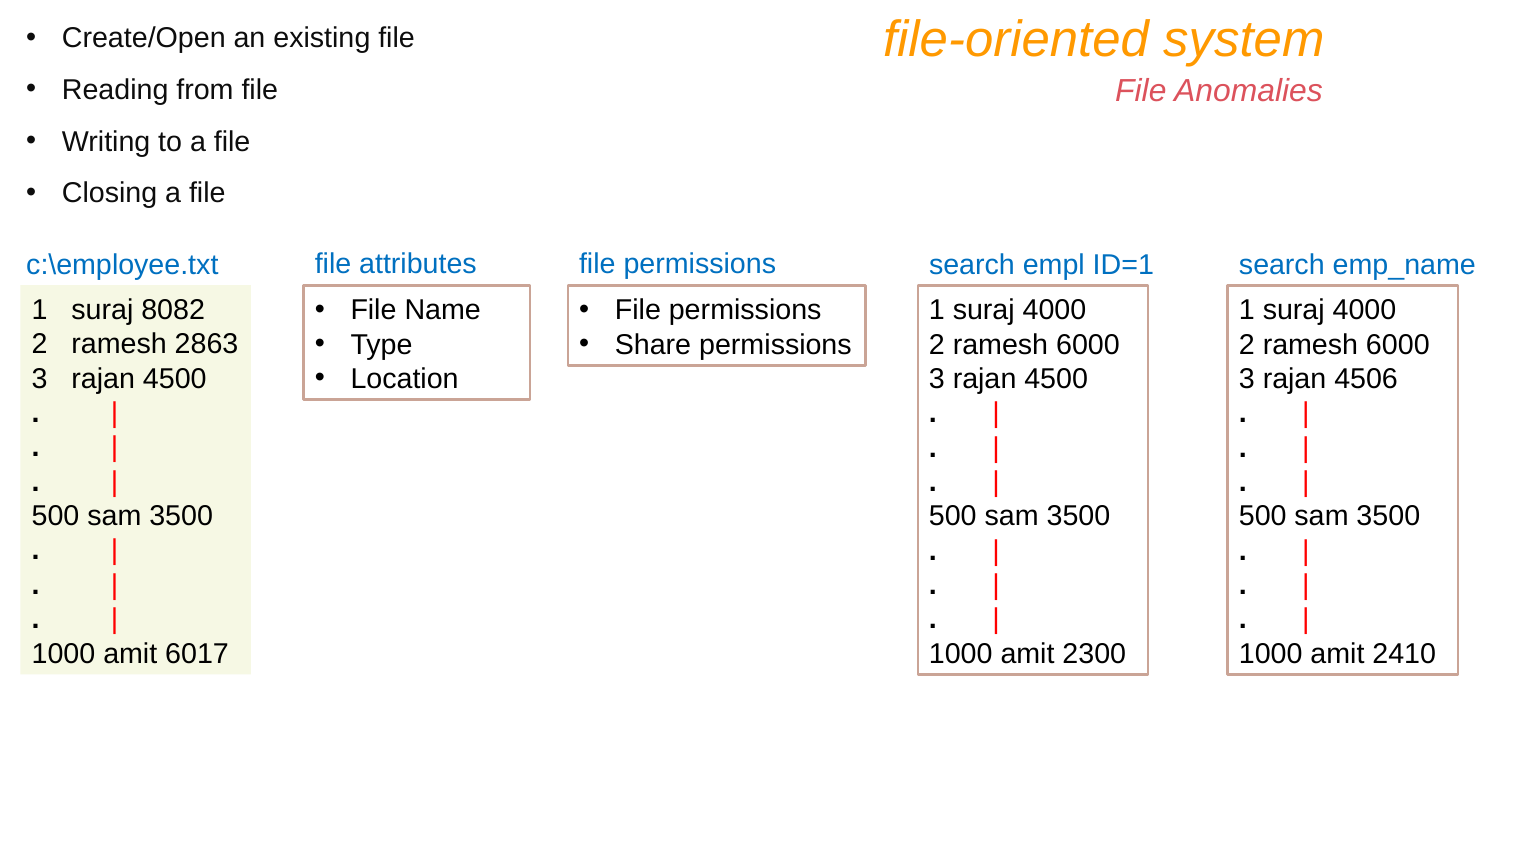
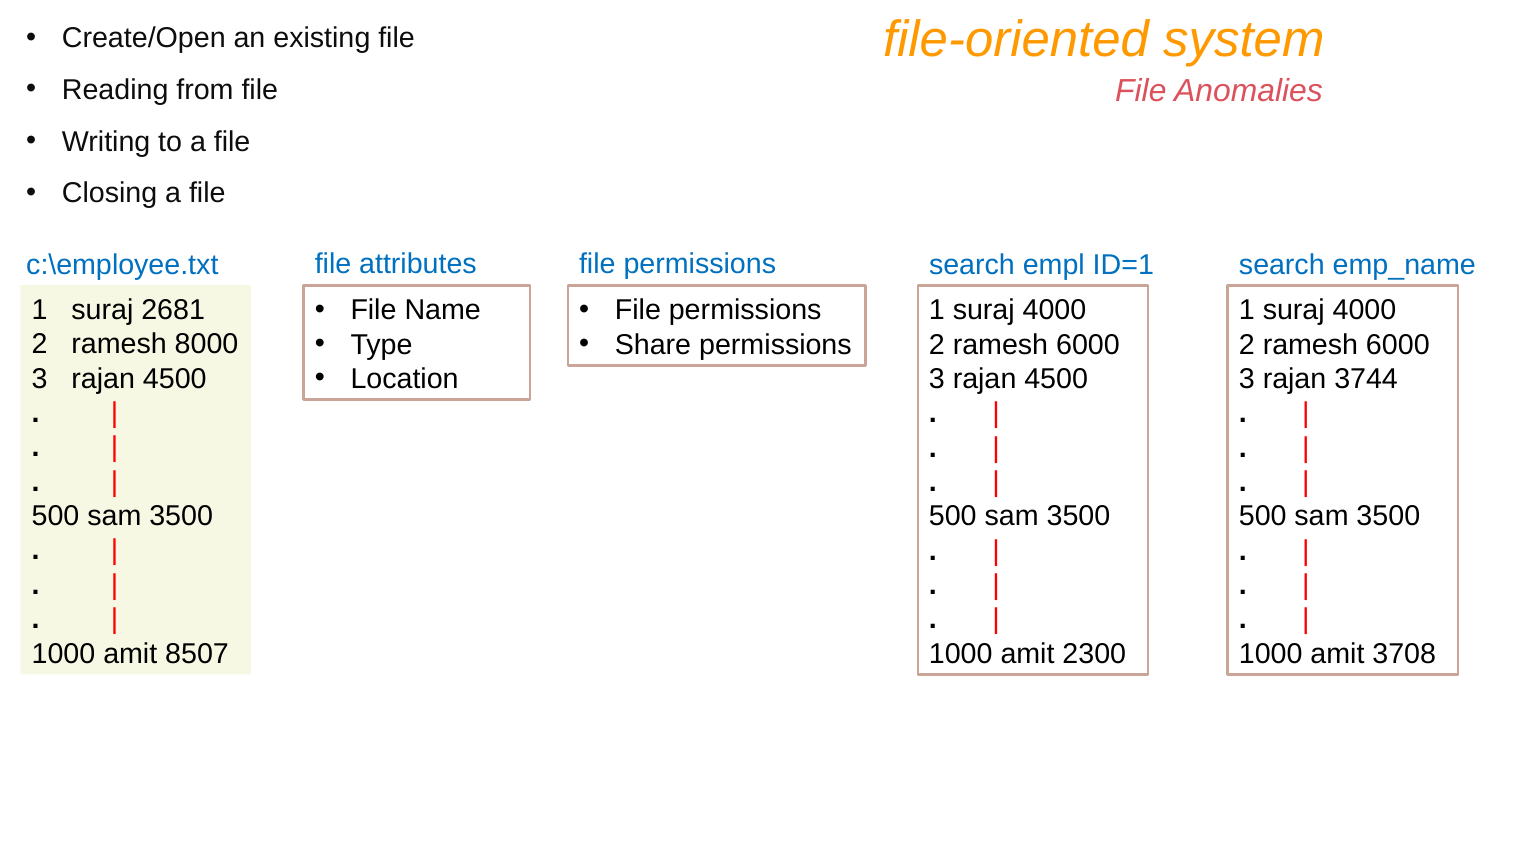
8082: 8082 -> 2681 (173, 310)
2863: 2863 -> 8000 (207, 344)
4506: 4506 -> 3744 (1366, 379)
6017: 6017 -> 8507 (197, 654)
2410: 2410 -> 3708 (1404, 654)
